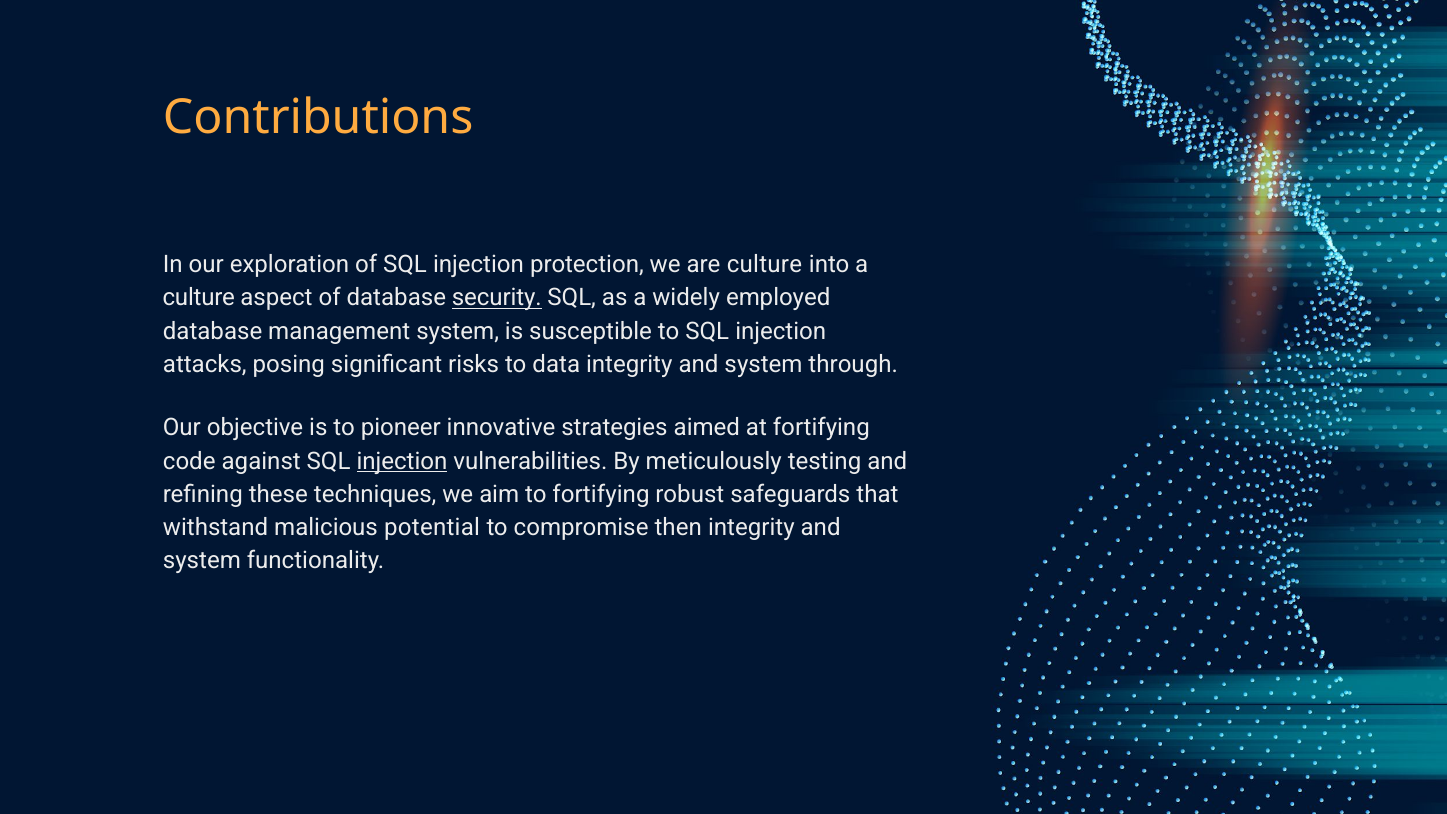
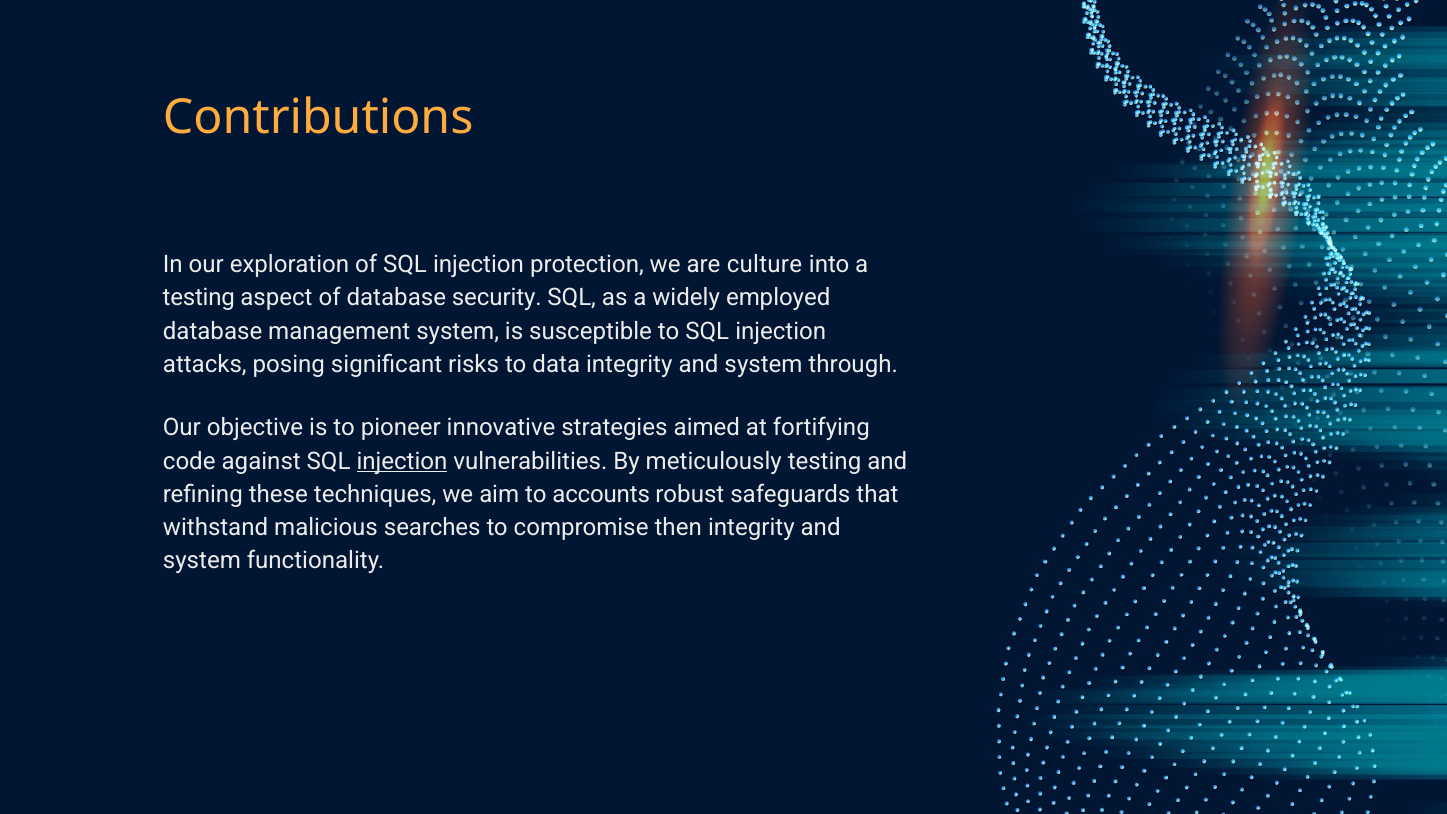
culture: culture -> testing (199, 298)
security underline: present -> none (497, 298)
to fortifying: fortifying -> accounts (601, 494)
potential: potential -> searches (432, 528)
